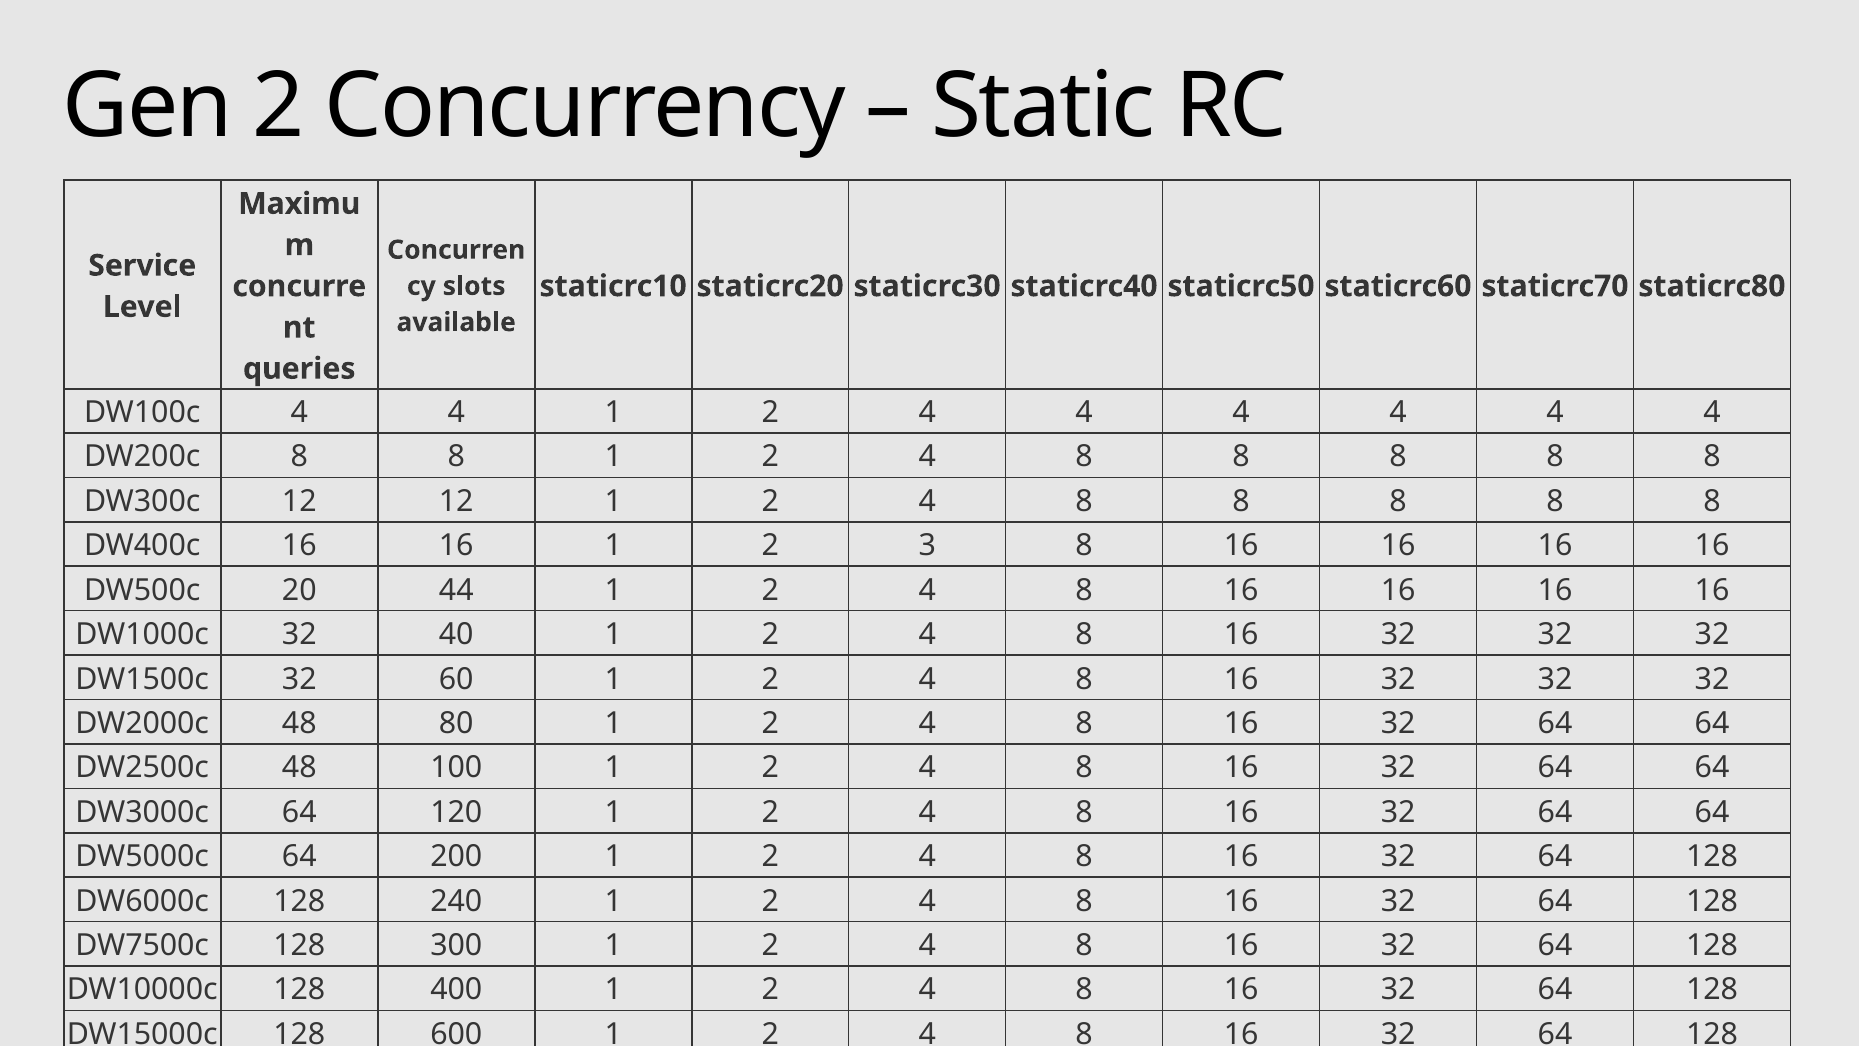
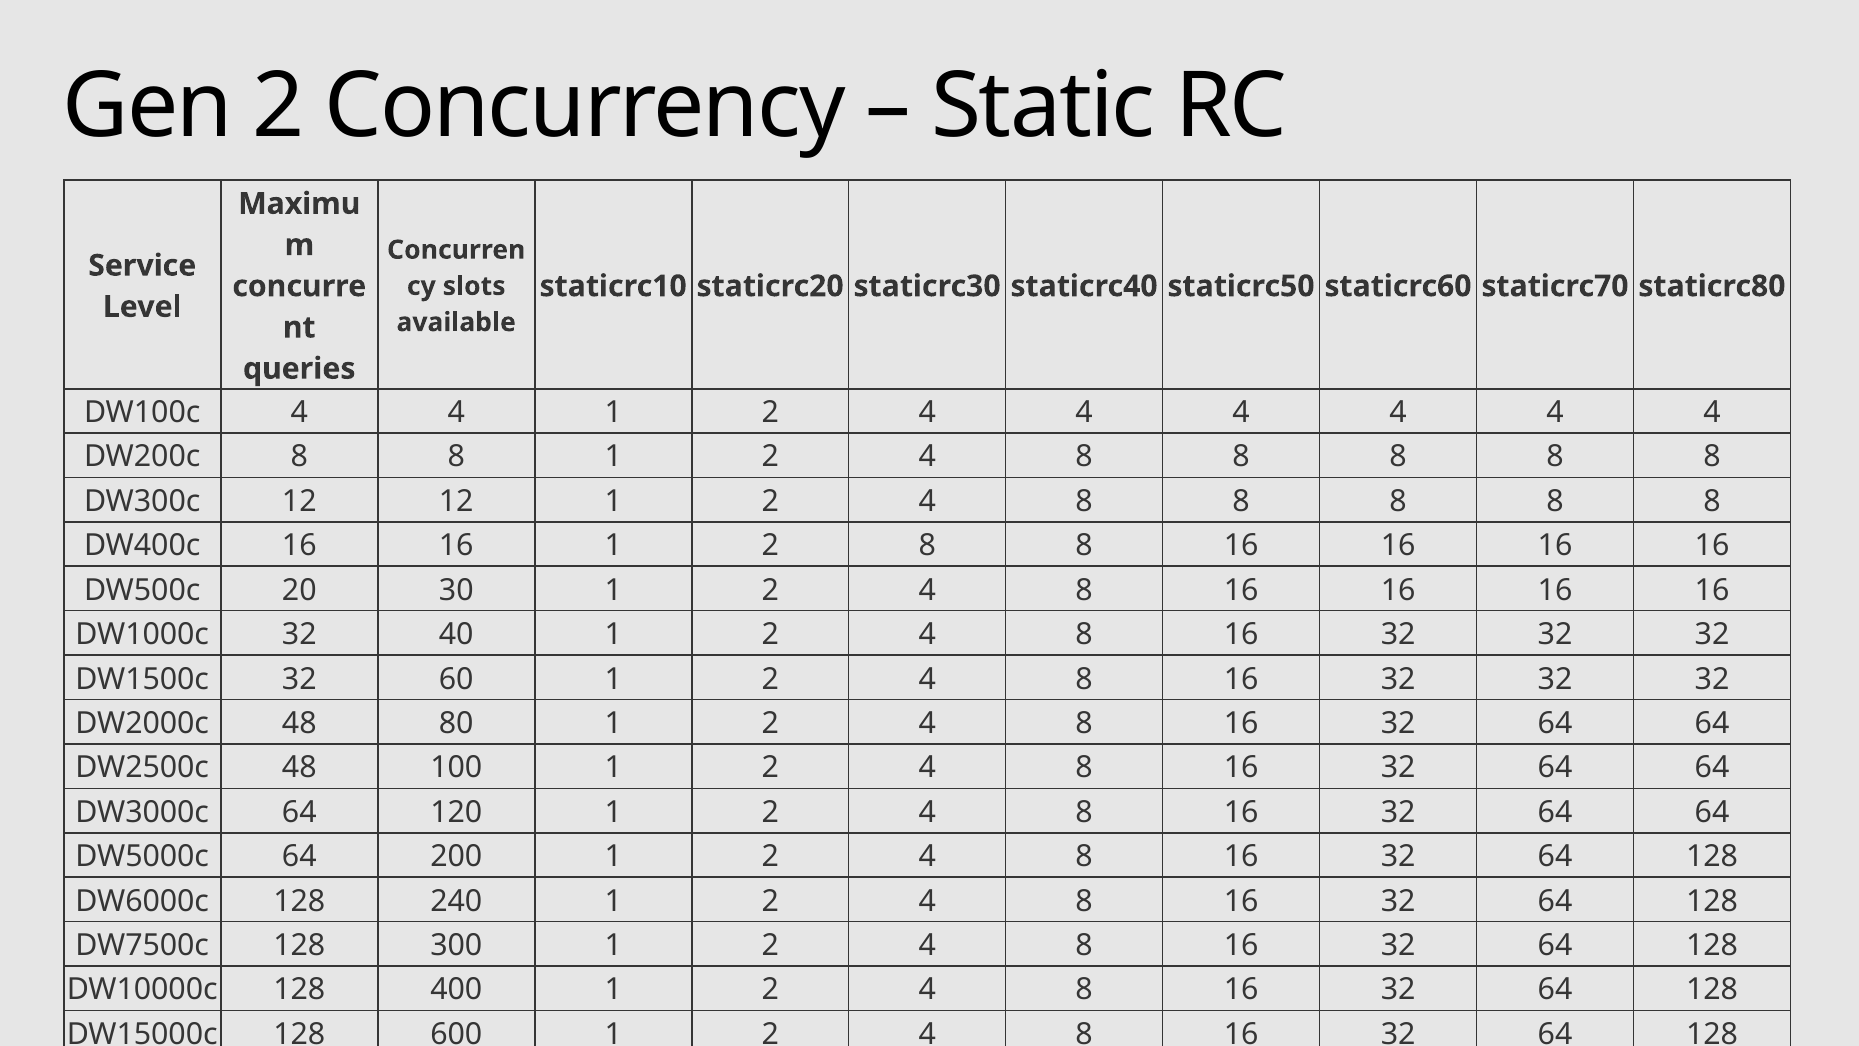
2 3: 3 -> 8 (927, 545)
44: 44 -> 30 (456, 590)
